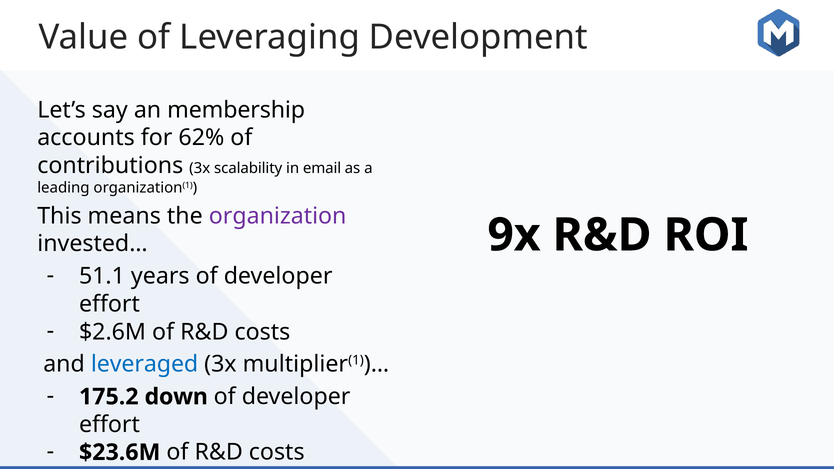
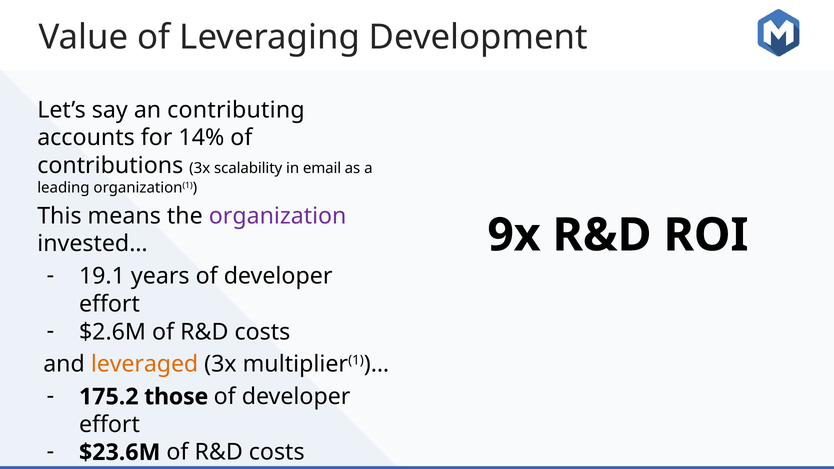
membership: membership -> contributing (236, 110)
62%: 62% -> 14% (201, 138)
51.1: 51.1 -> 19.1 (102, 276)
leveraged colour: blue -> orange (145, 364)
down: down -> those (176, 397)
